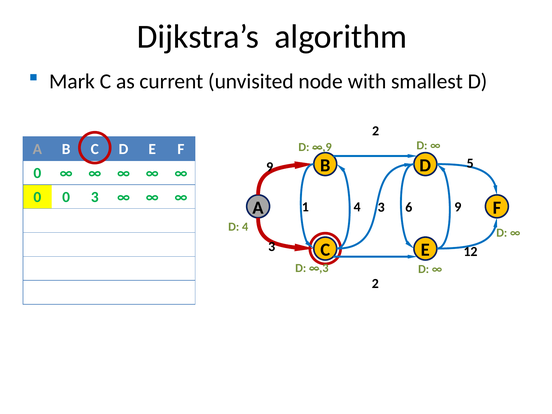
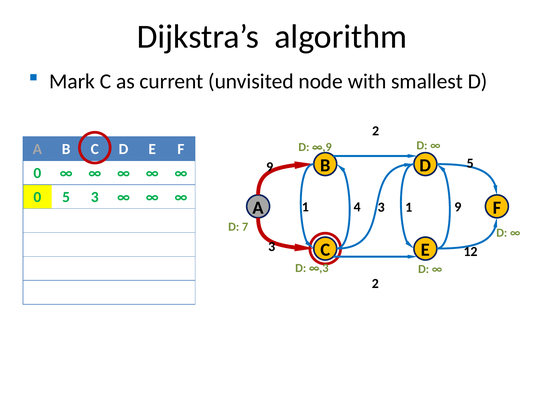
0 0: 0 -> 5 (66, 197)
4 6: 6 -> 1 (409, 207)
D 4: 4 -> 7 (245, 227)
